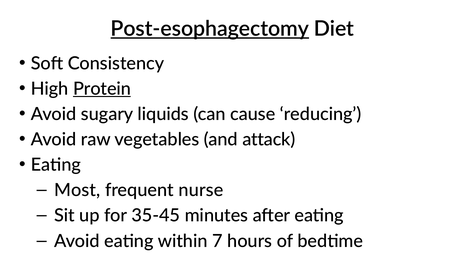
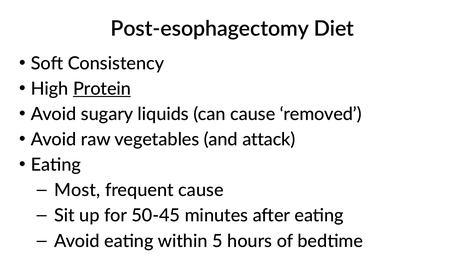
Post-esophagectomy underline: present -> none (210, 29)
reducing: reducing -> removed (321, 114)
frequent nurse: nurse -> cause (201, 190)
35-45: 35-45 -> 50-45 (156, 216)
7: 7 -> 5 (217, 241)
